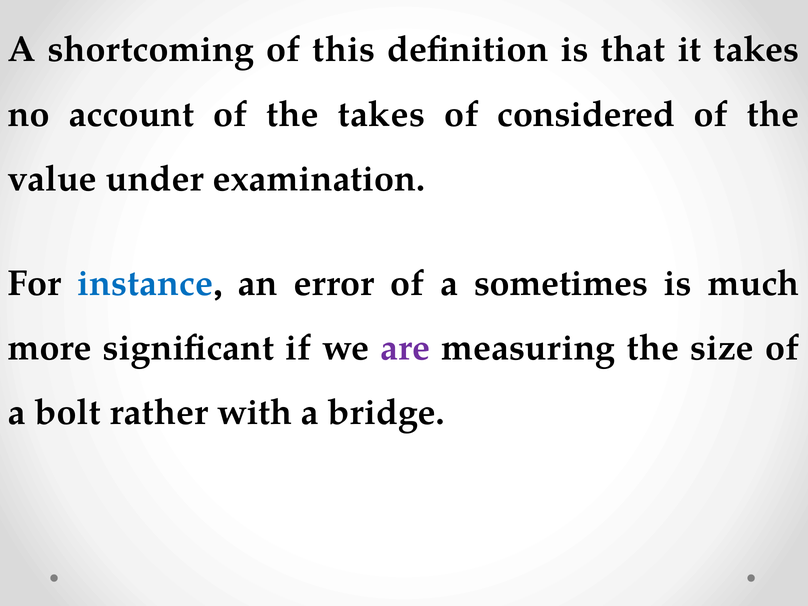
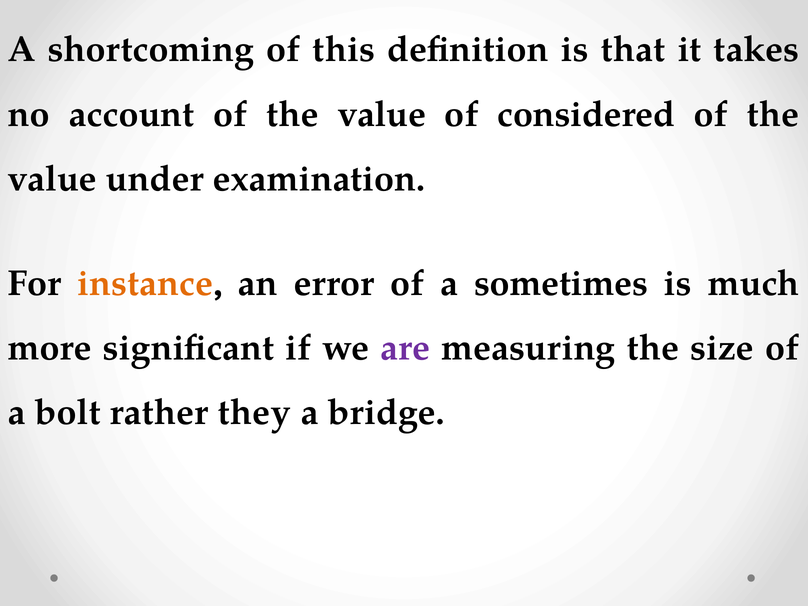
account of the takes: takes -> value (382, 114)
instance colour: blue -> orange (145, 283)
with: with -> they (254, 413)
